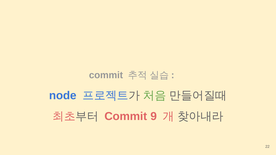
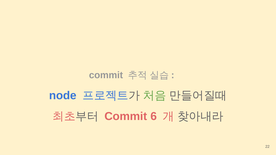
9: 9 -> 6 (154, 116)
